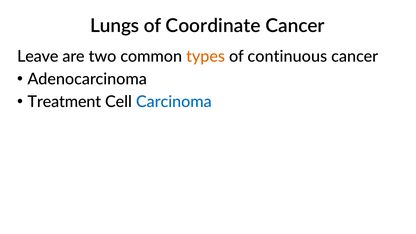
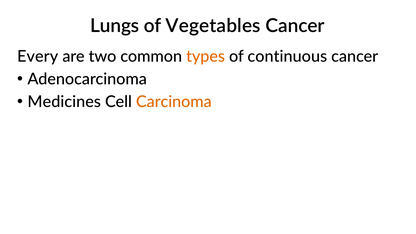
Coordinate: Coordinate -> Vegetables (213, 26)
Leave: Leave -> Every (38, 57)
Treatment: Treatment -> Medicines (64, 102)
Carcinoma colour: blue -> orange (174, 102)
